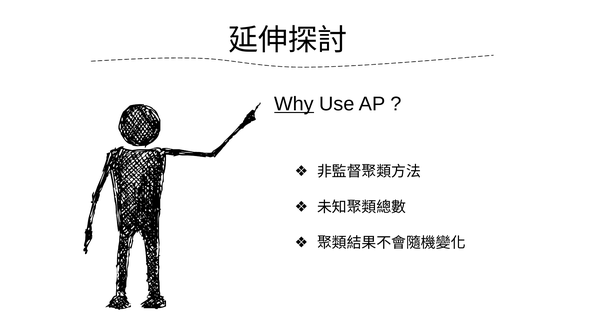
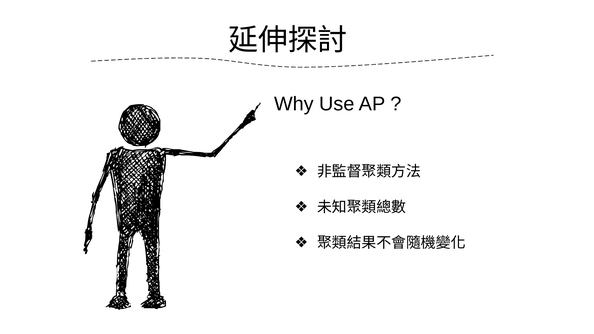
Why underline: present -> none (294, 104)
